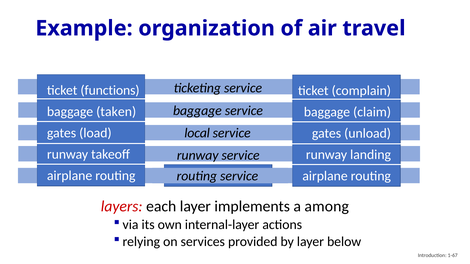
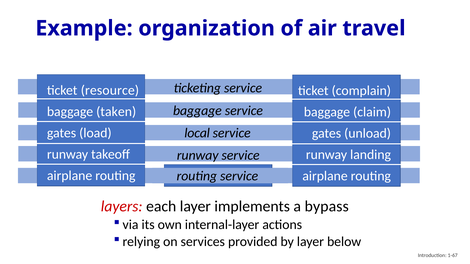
functions: functions -> resource (110, 90)
among: among -> bypass (327, 207)
